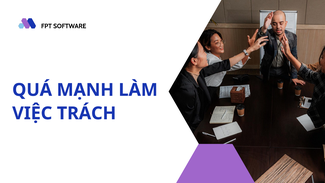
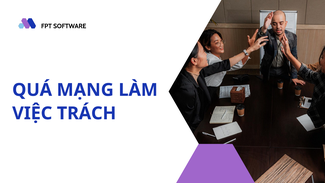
MẠNH: MẠNH -> MẠNG (85, 90)
